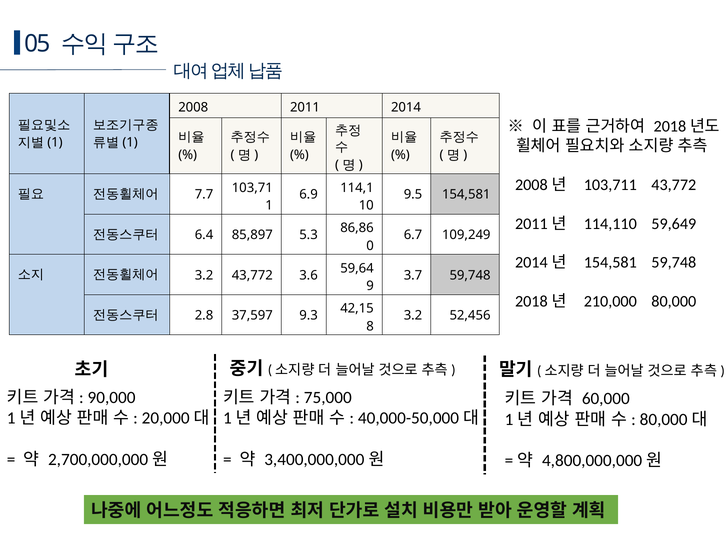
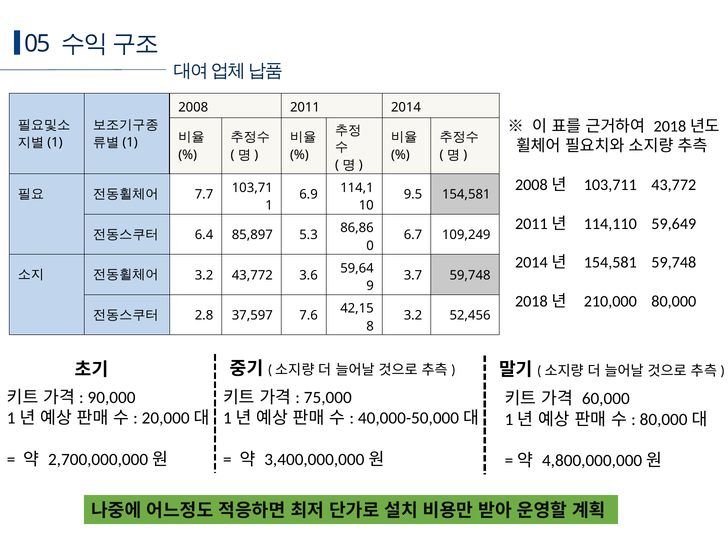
9.3: 9.3 -> 7.6 (309, 315)
